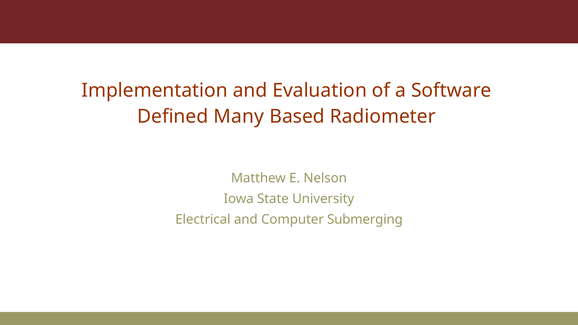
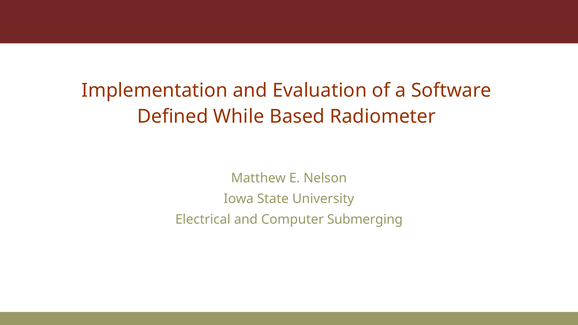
Many: Many -> While (239, 117)
